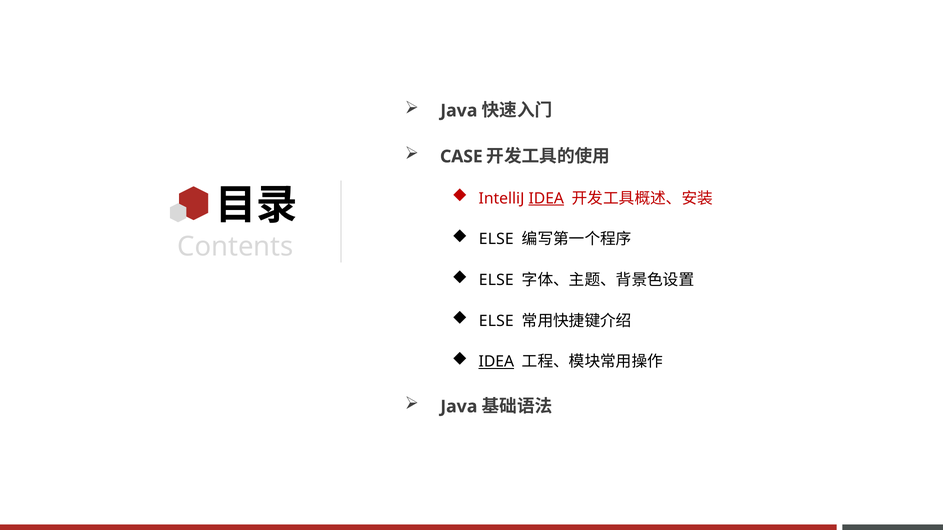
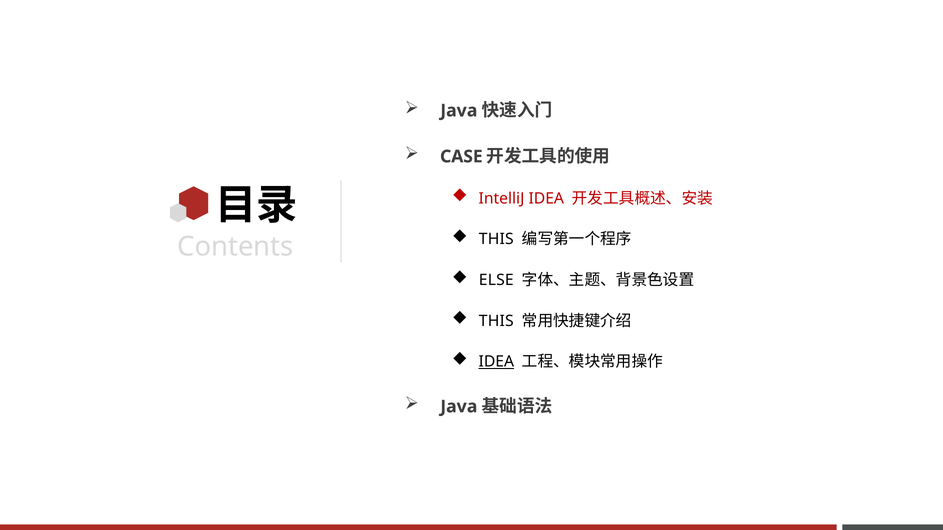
IDEA underline: present -> none (546, 199)
ELSE: ELSE -> THIS (496, 239)
ELSE: ELSE -> THIS (496, 321)
